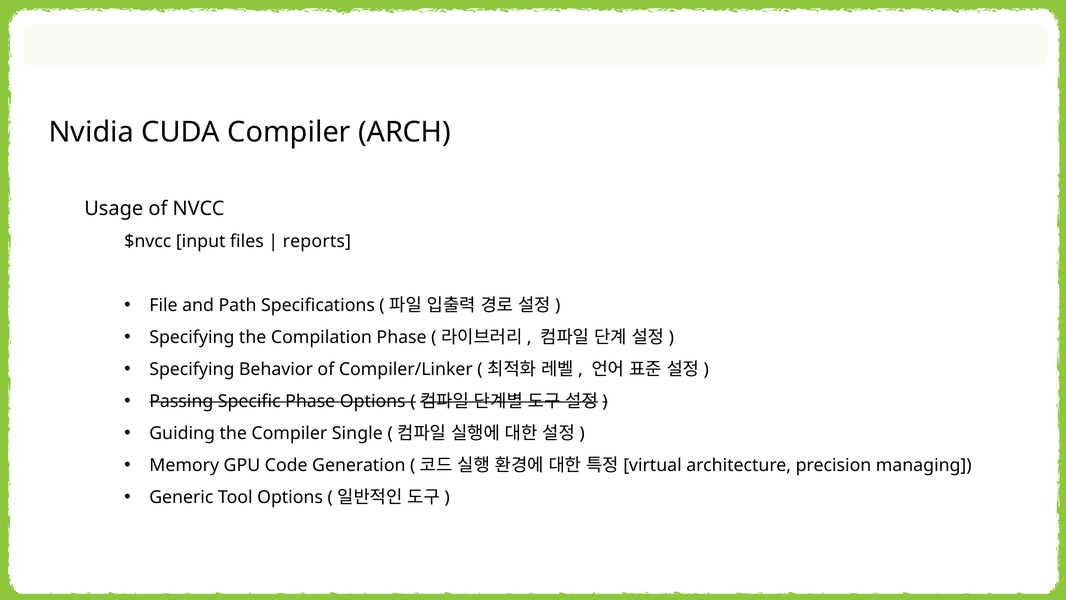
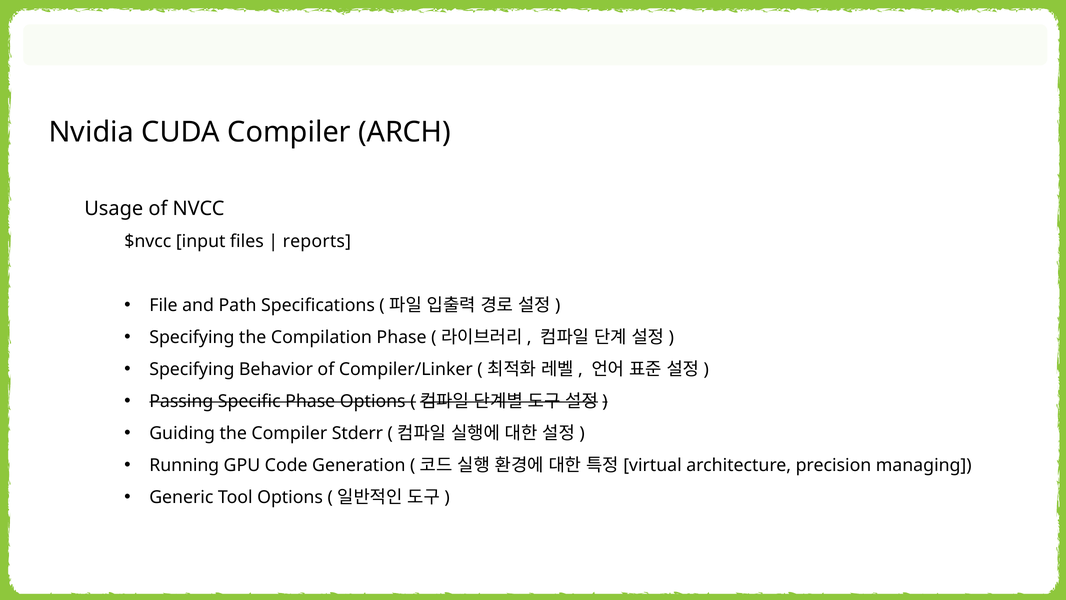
Single: Single -> Stderr (357, 433)
Memory: Memory -> Running (184, 465)
